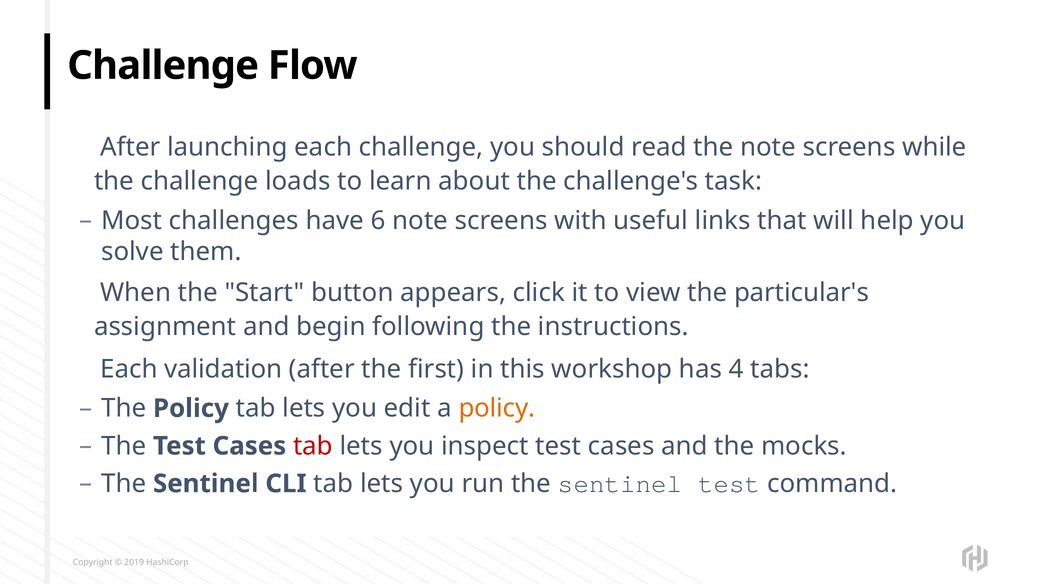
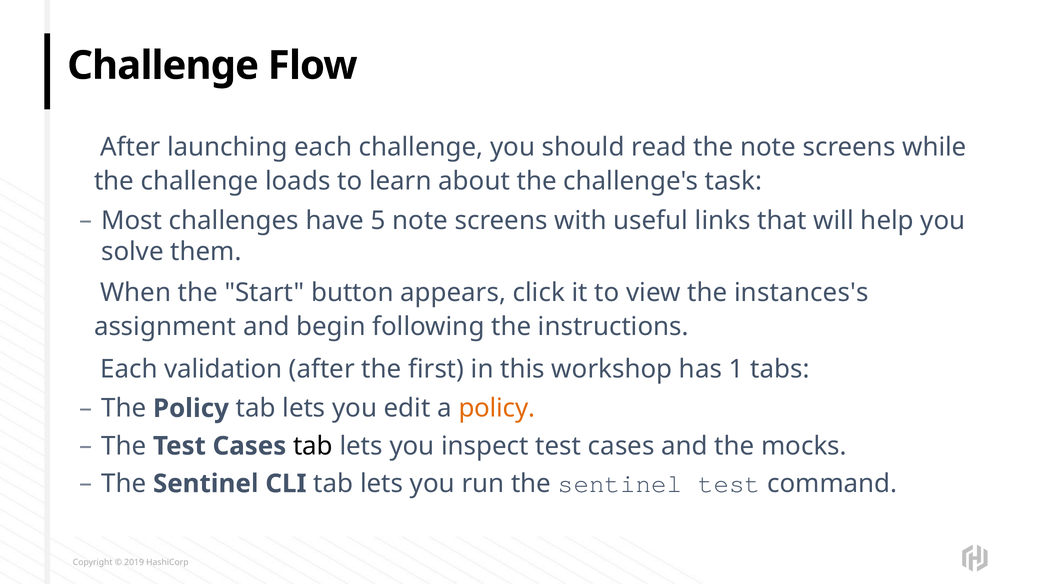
6: 6 -> 5 (378, 221)
particular's: particular's -> instances's (801, 292)
4: 4 -> 1 (736, 369)
tab colour: red -> black (313, 446)
